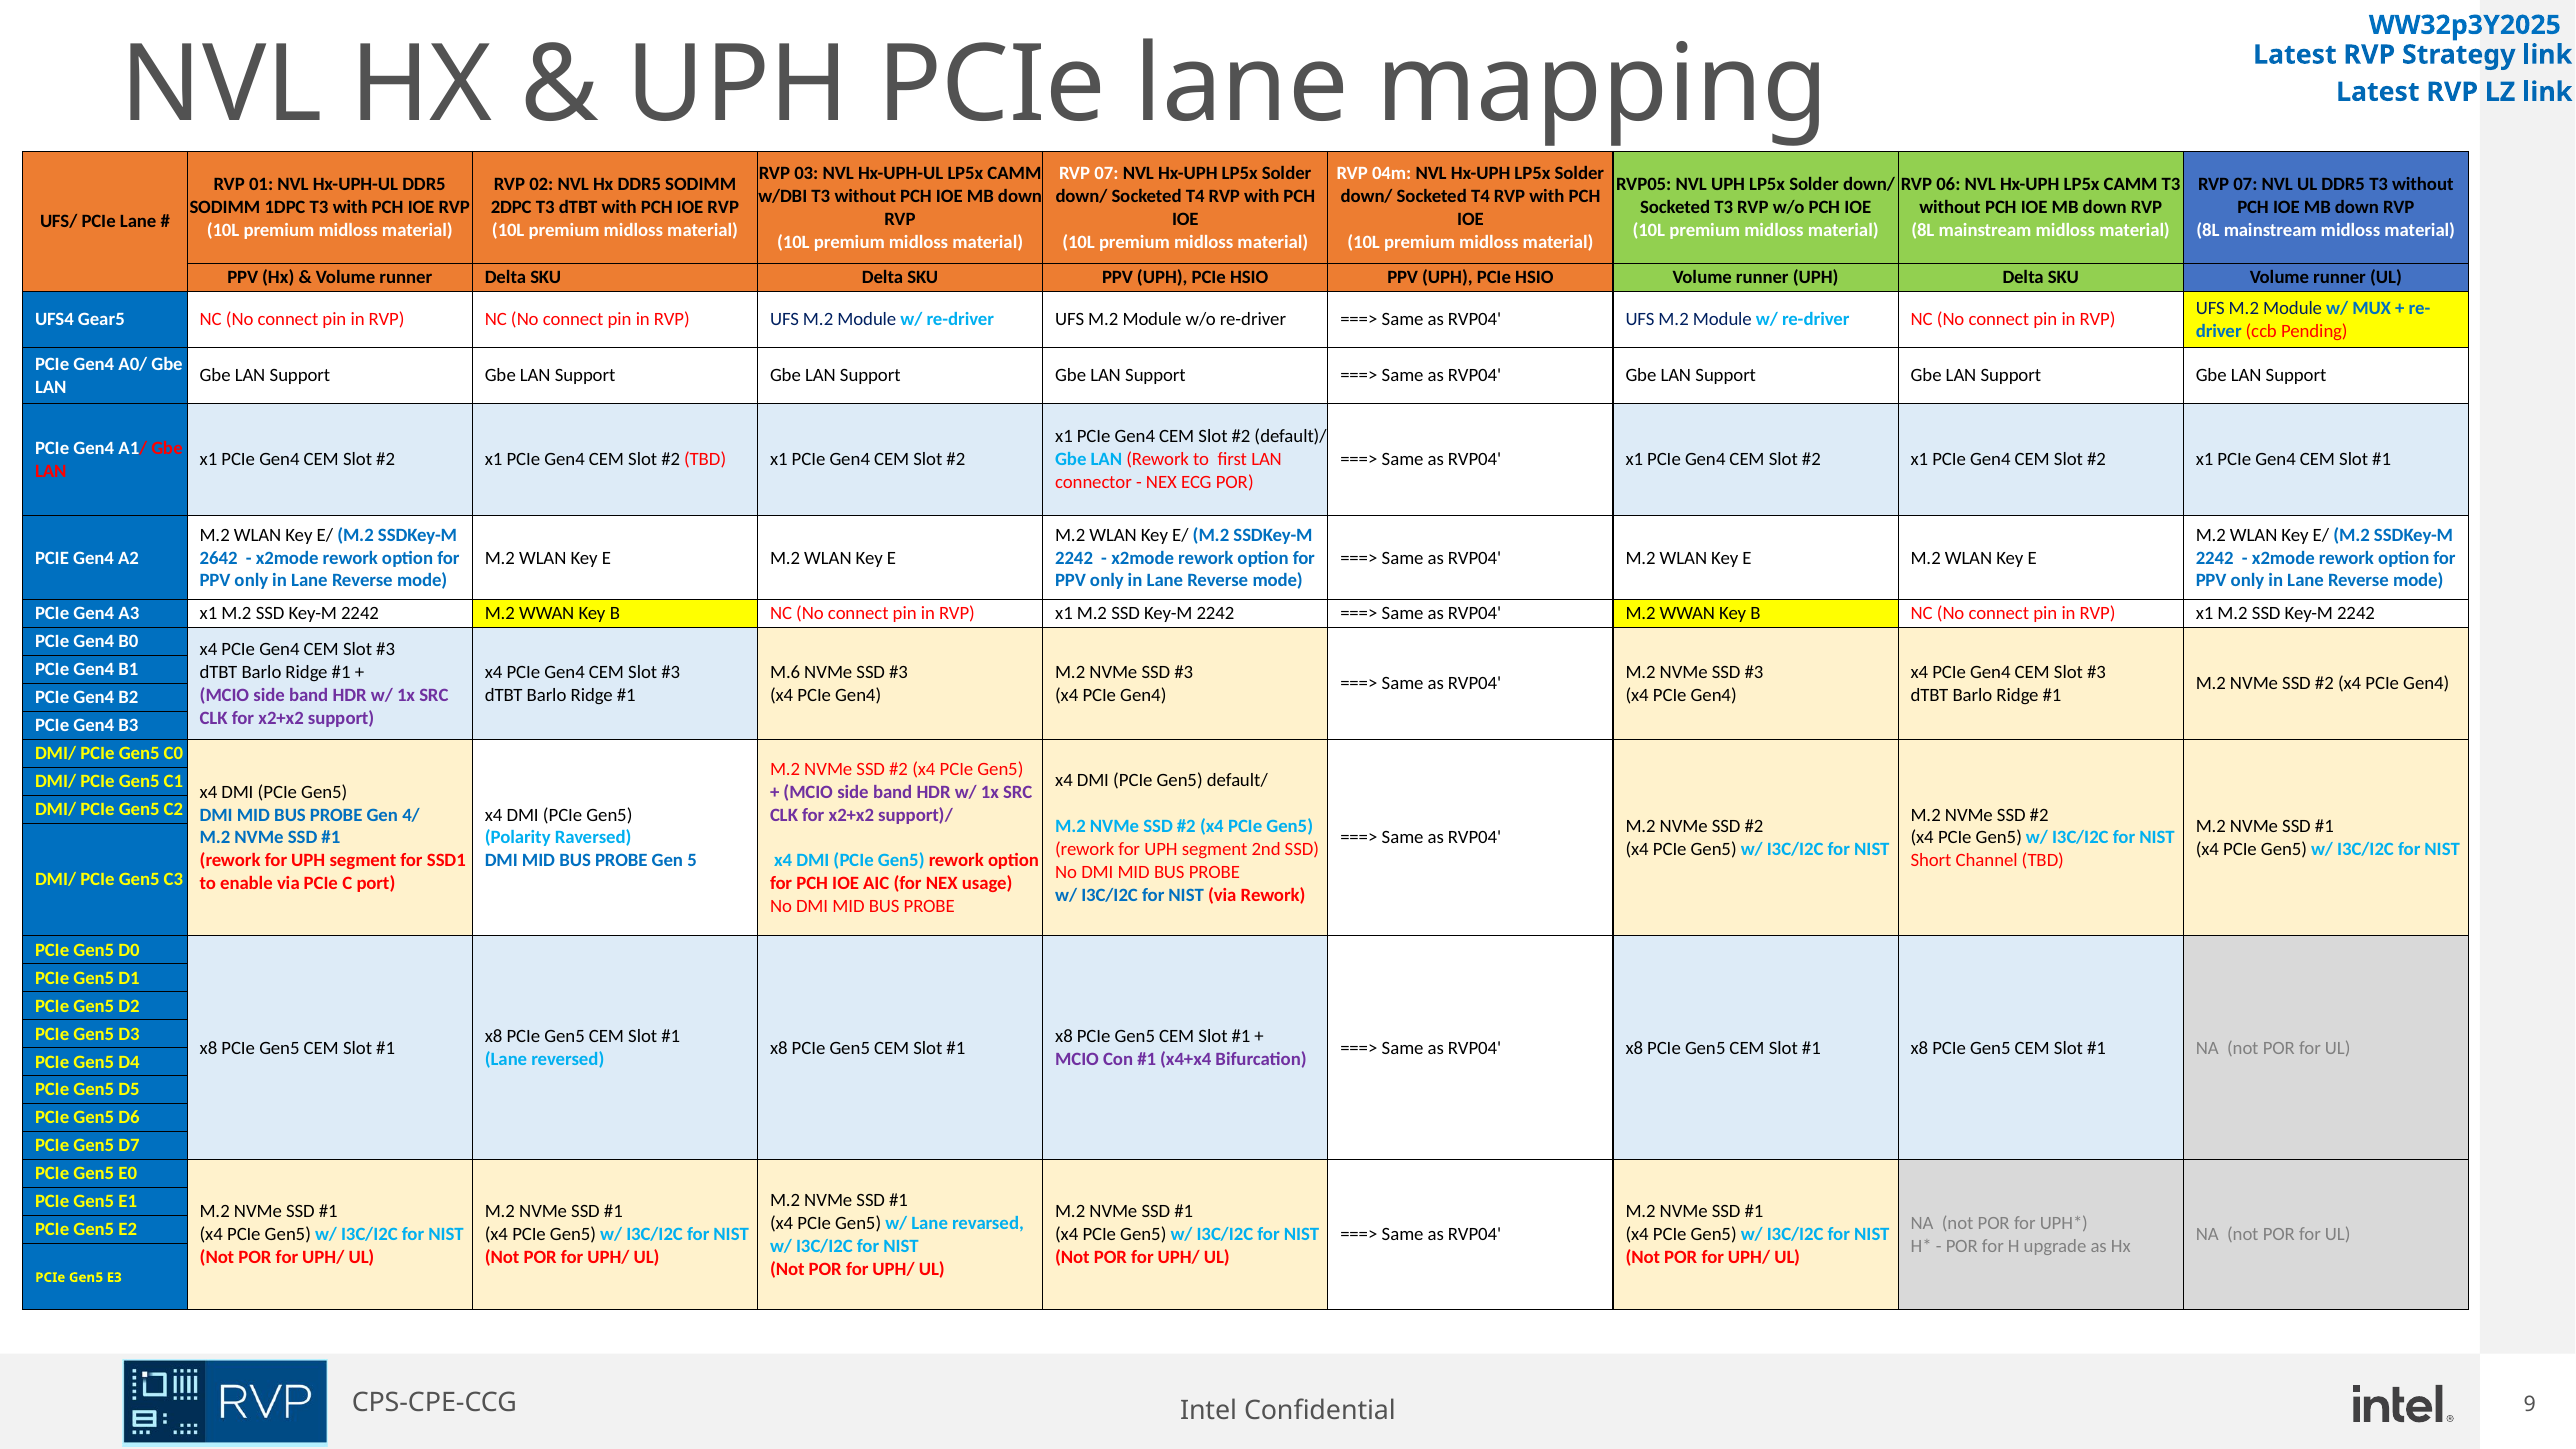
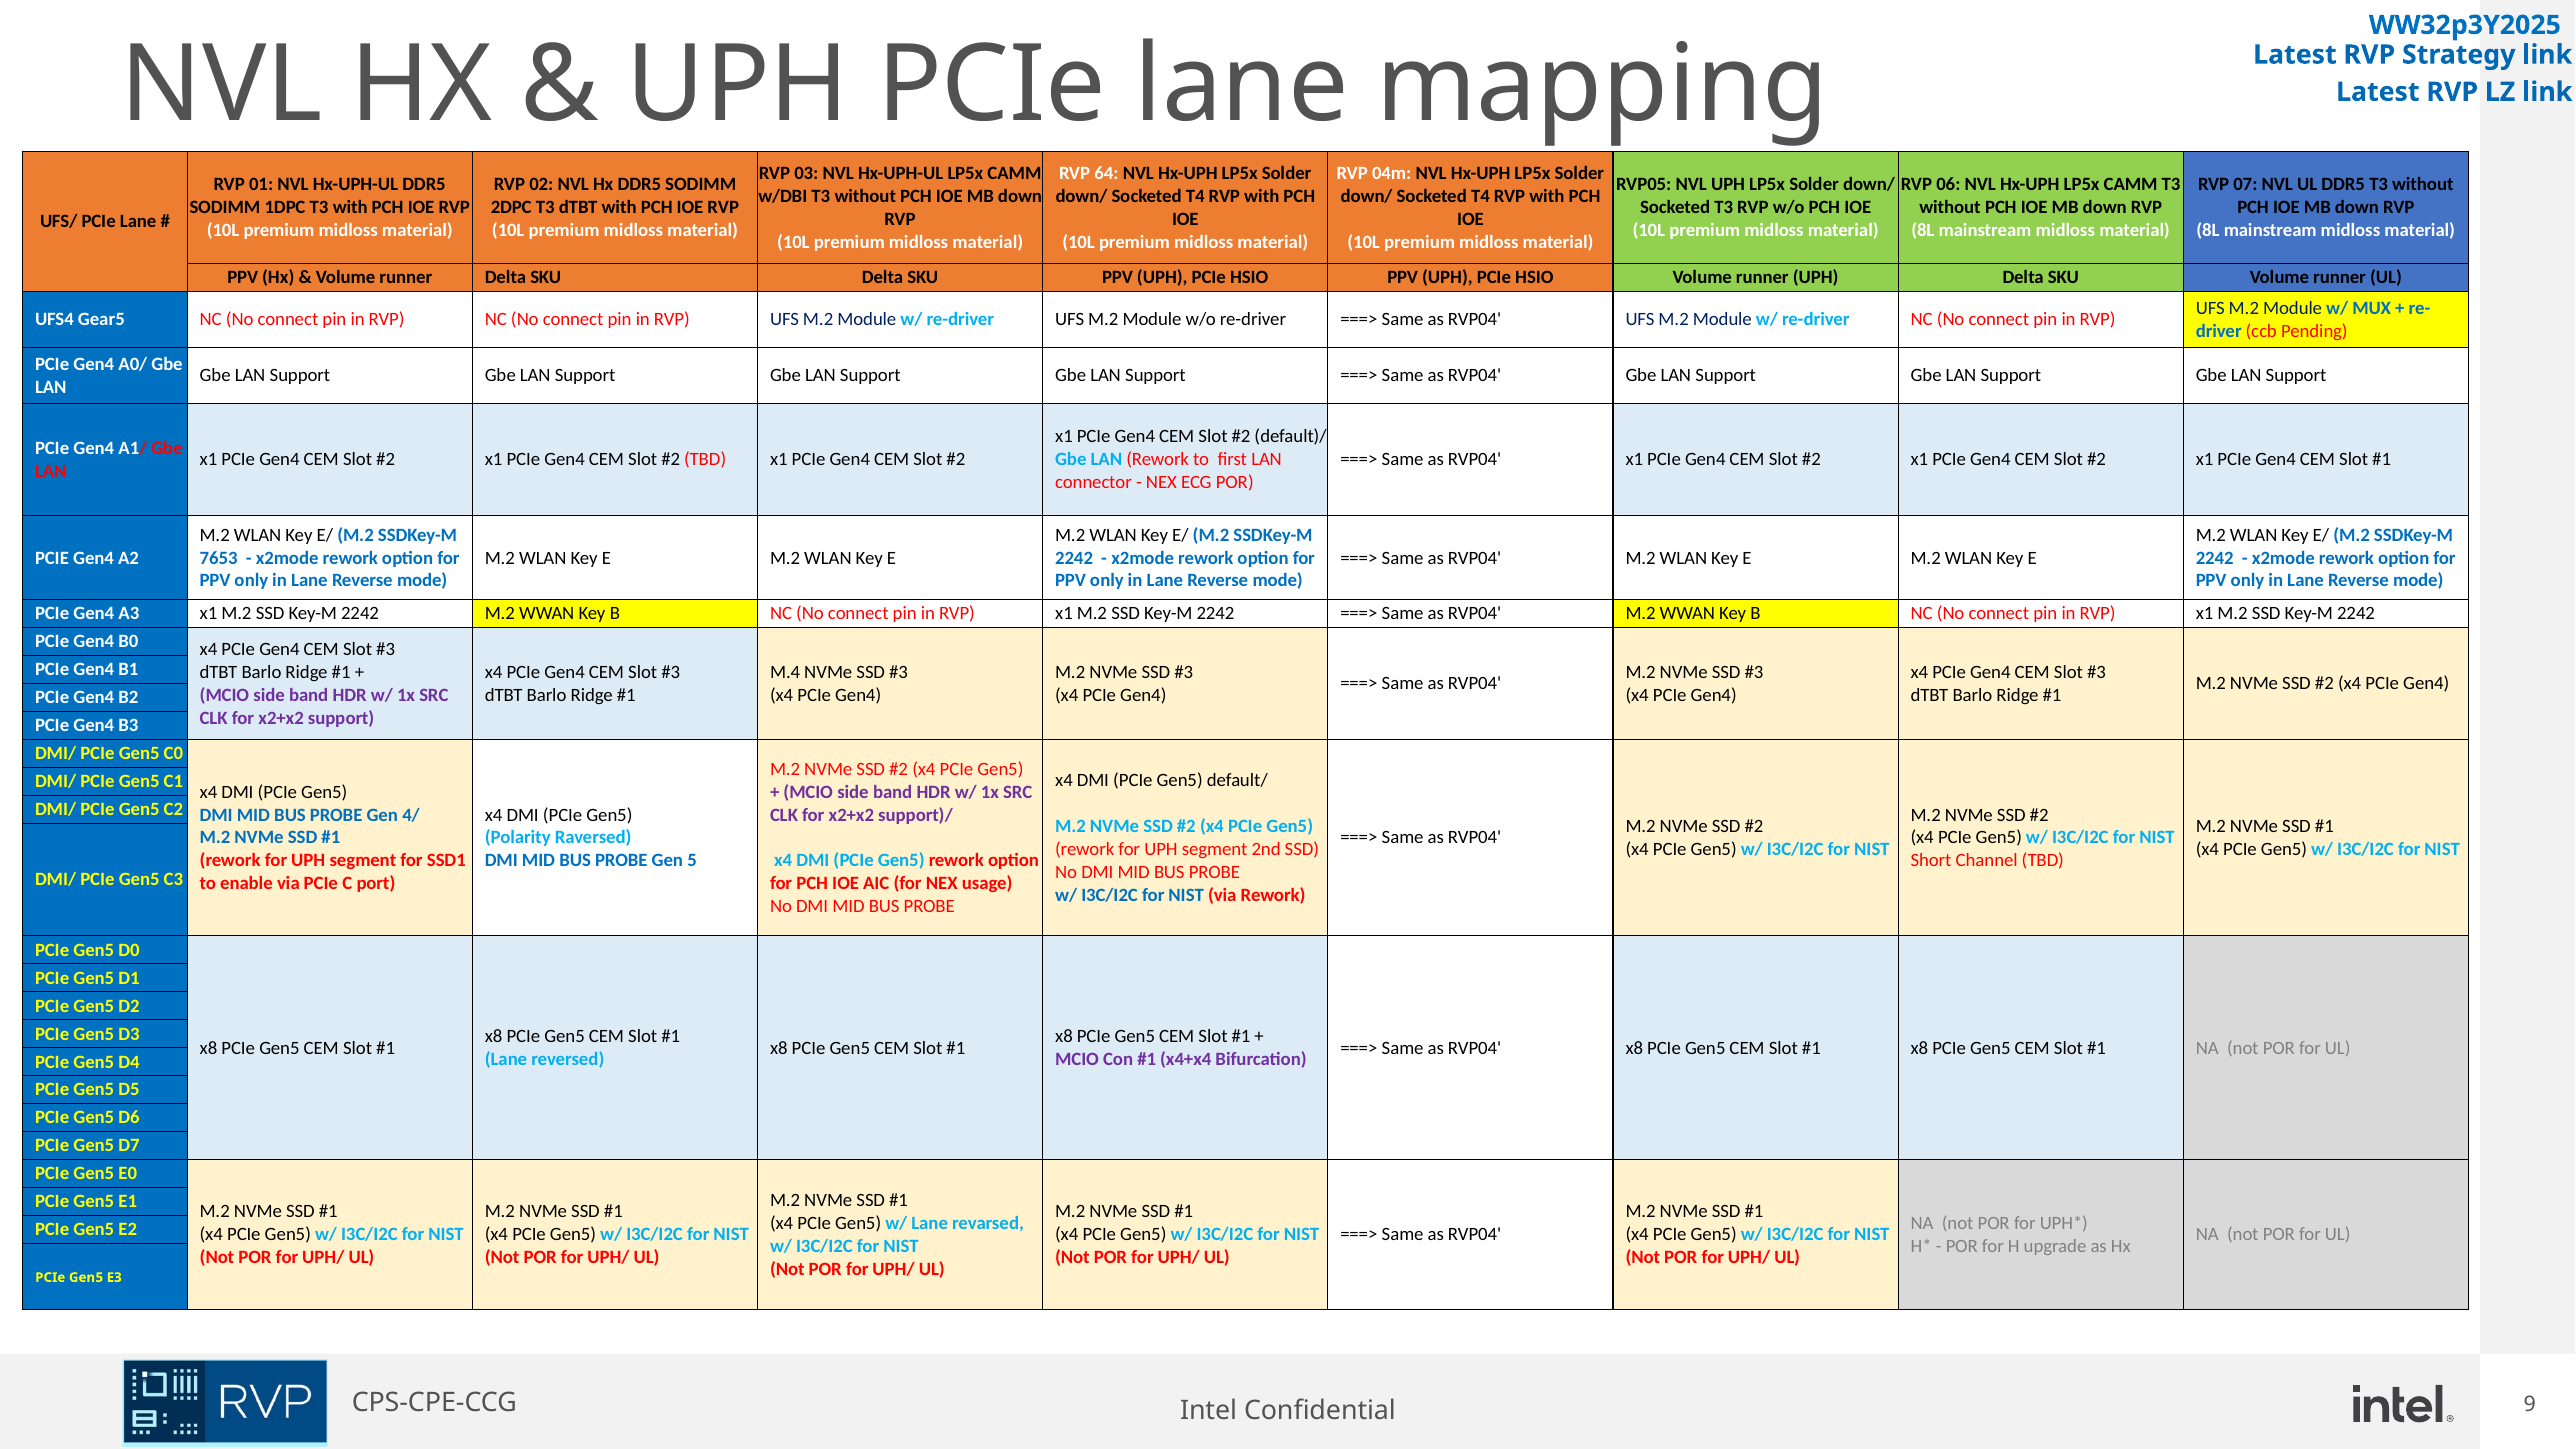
07: 07 -> 64 (1106, 173)
2642: 2642 -> 7653 (219, 558)
M.6: M.6 -> M.4 (785, 672)
